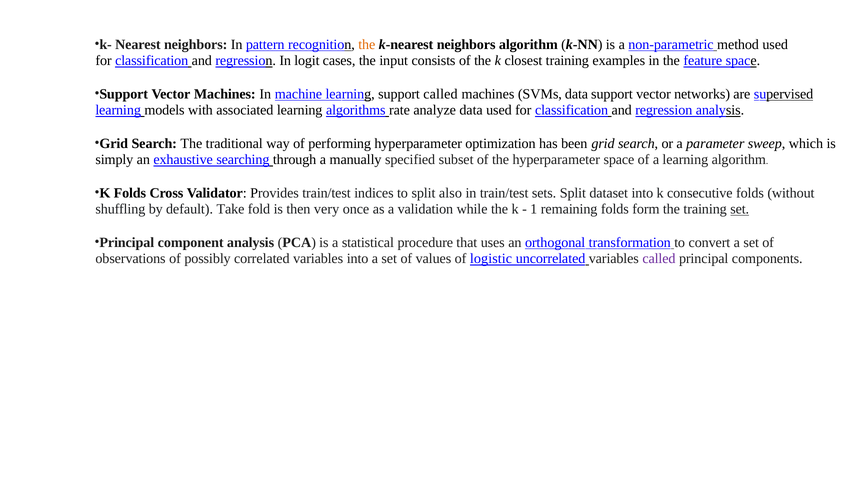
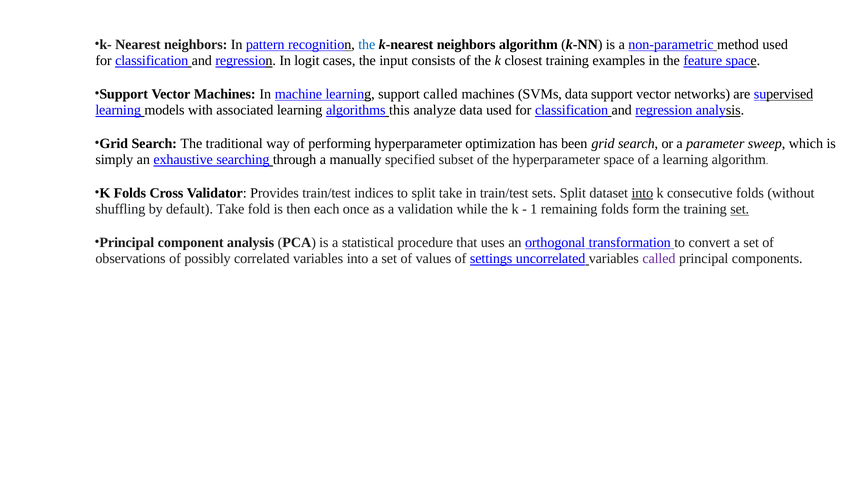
the colour: orange -> blue (367, 45)
rate: rate -> this (399, 110)
split also: also -> take (451, 193)
into underline: none -> present (642, 193)
very: very -> each (327, 209)
logistic: logistic -> settings (491, 259)
